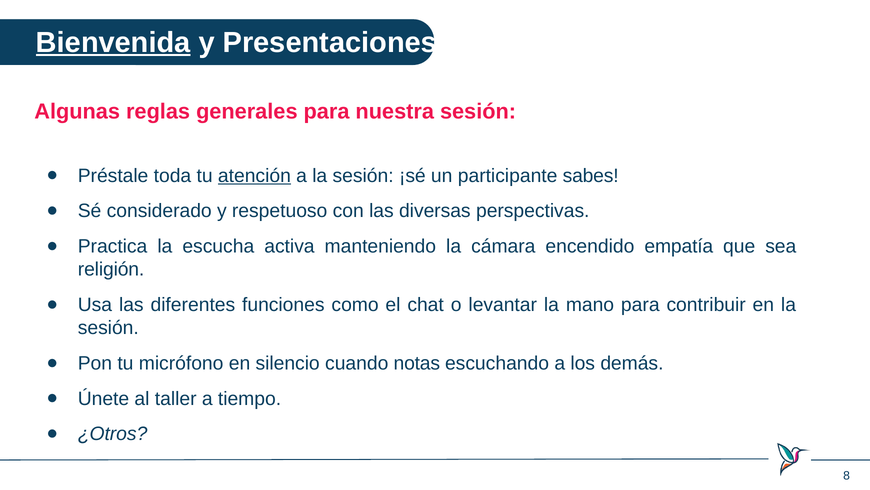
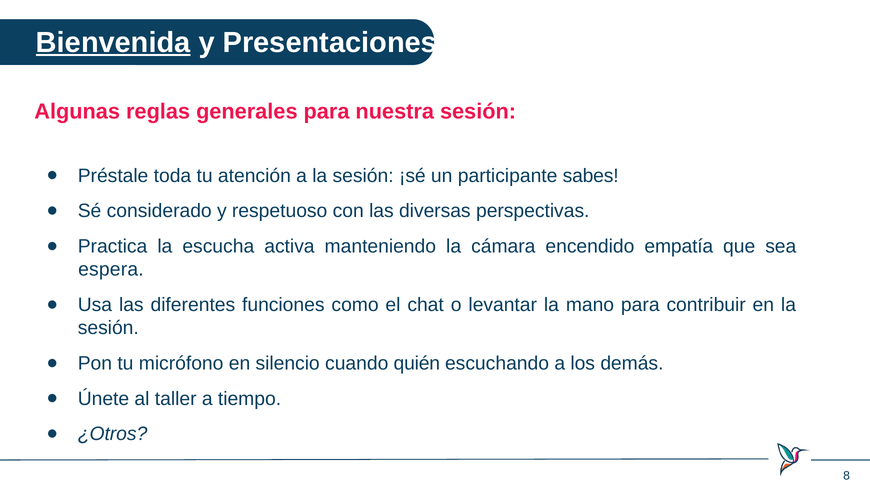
atención underline: present -> none (254, 175)
religión: religión -> espera (111, 269)
notas: notas -> quién (417, 363)
